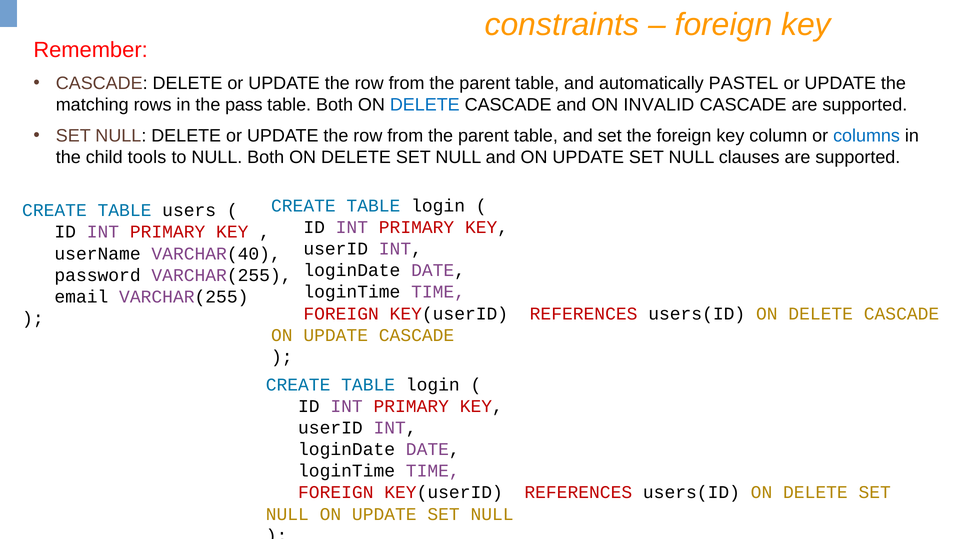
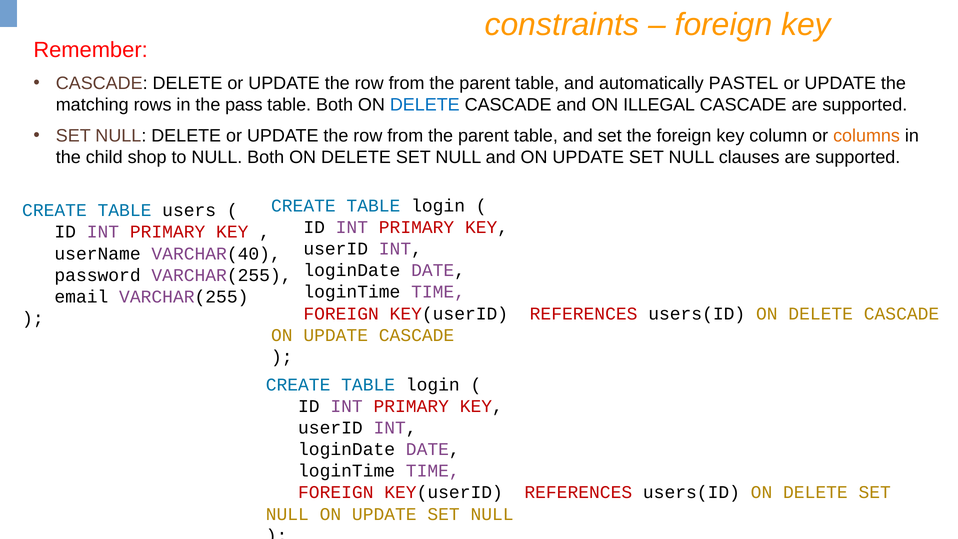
INVALID: INVALID -> ILLEGAL (659, 105)
columns colour: blue -> orange (867, 136)
tools: tools -> shop (147, 157)
